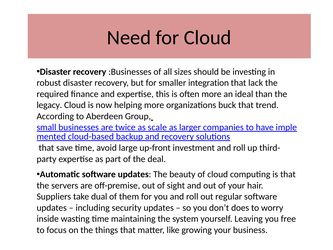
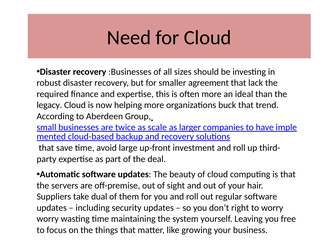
integration: integration -> agreement (209, 83)
does: does -> right (240, 208)
inside: inside -> worry (48, 219)
